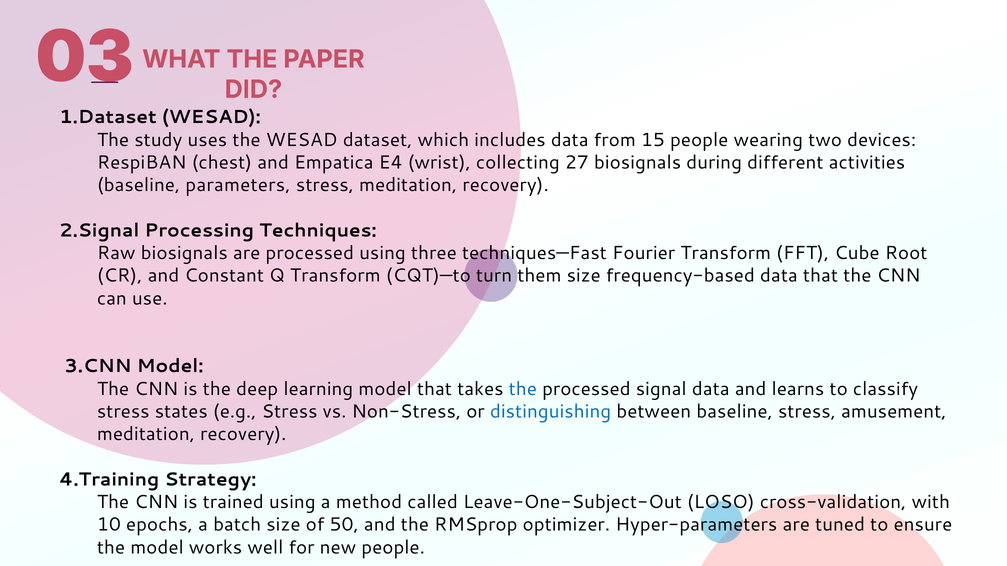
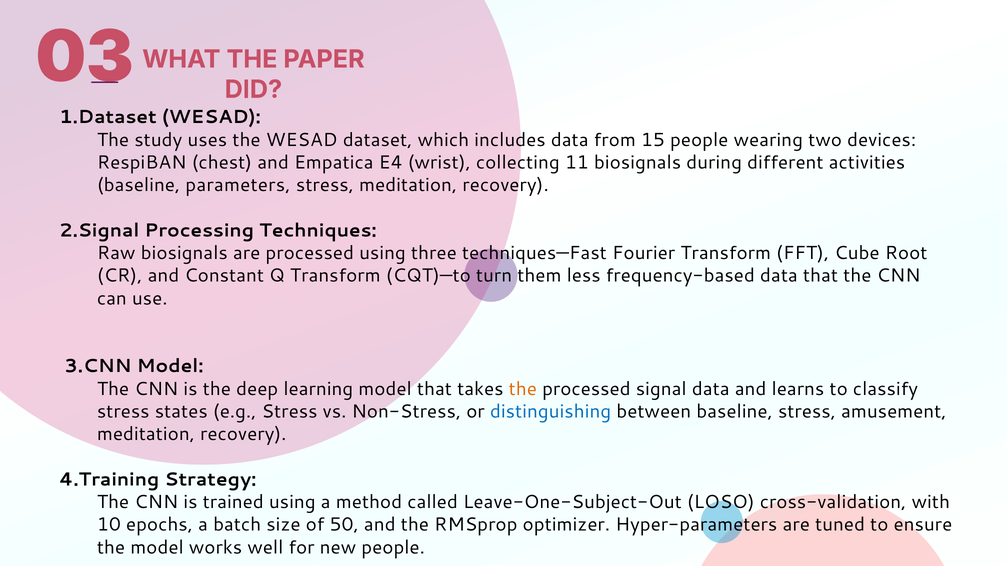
27: 27 -> 11 (577, 163)
them size: size -> less (584, 276)
the colour: blue -> orange (523, 389)
